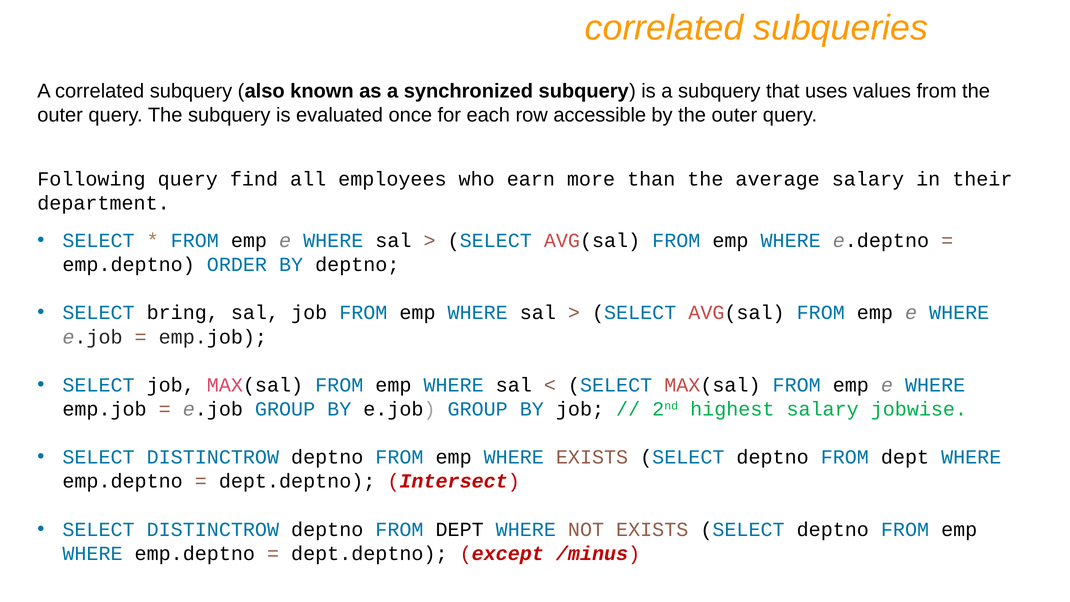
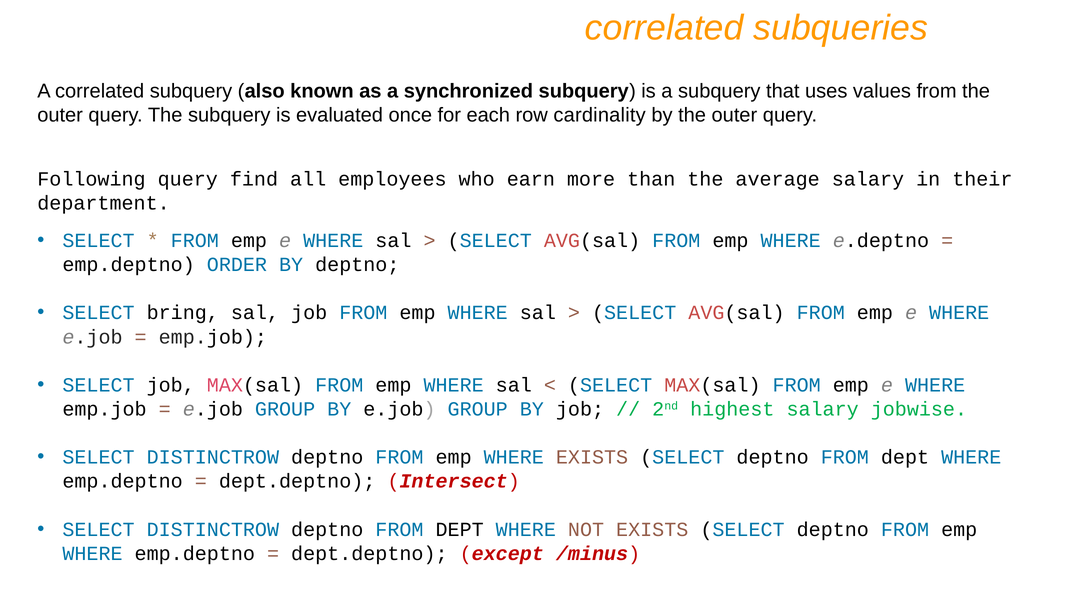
accessible: accessible -> cardinality (600, 115)
